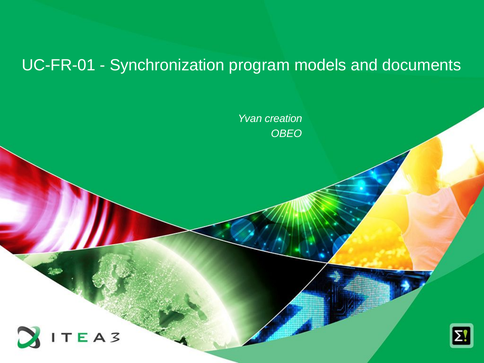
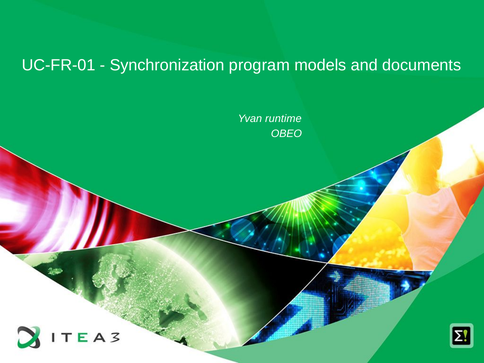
creation: creation -> runtime (283, 119)
